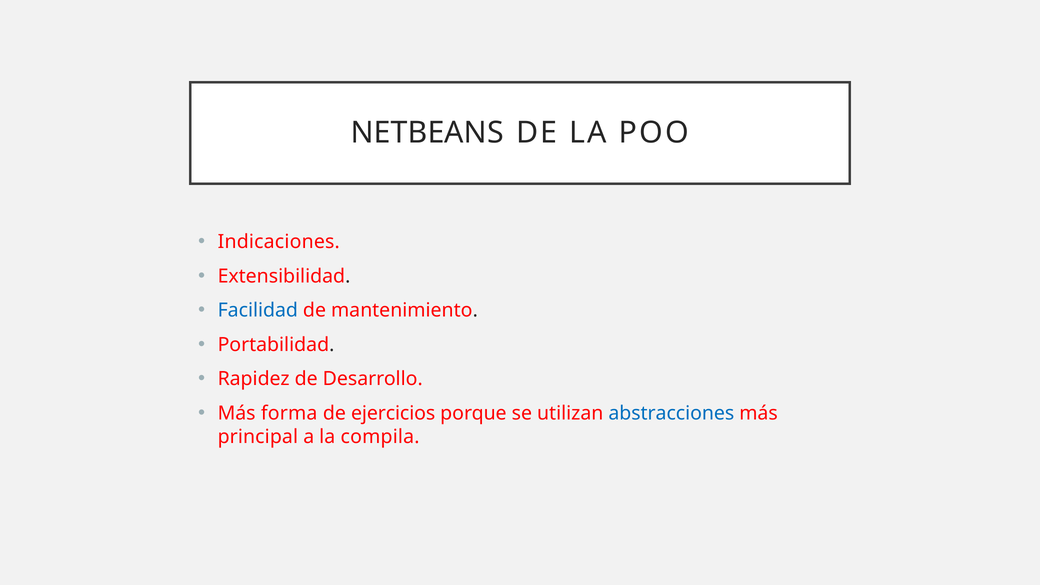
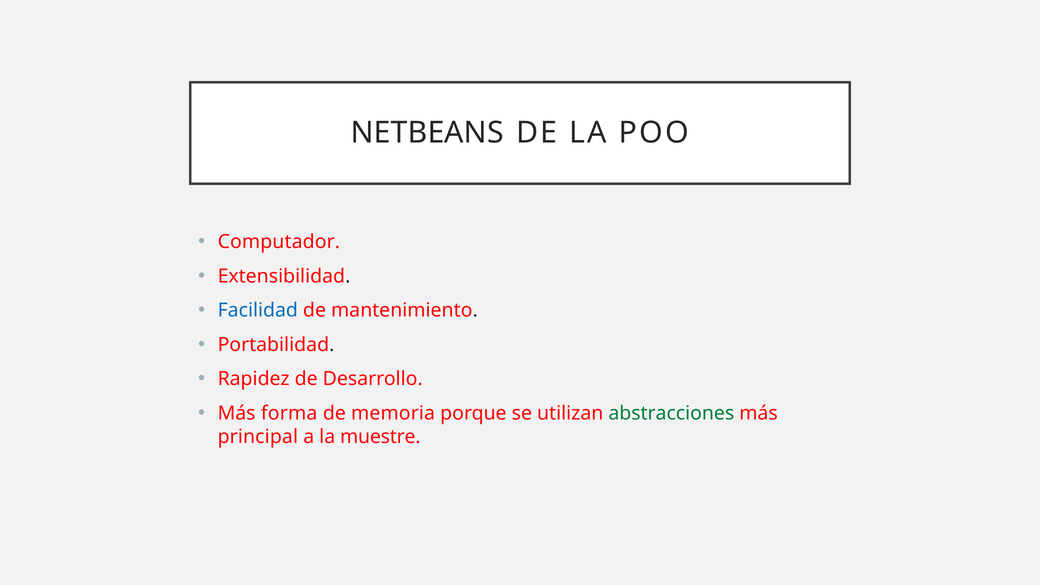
Indicaciones: Indicaciones -> Computador (279, 242)
ejercicios: ejercicios -> memoria (393, 413)
abstracciones colour: blue -> green (671, 413)
compila: compila -> muestre (380, 437)
